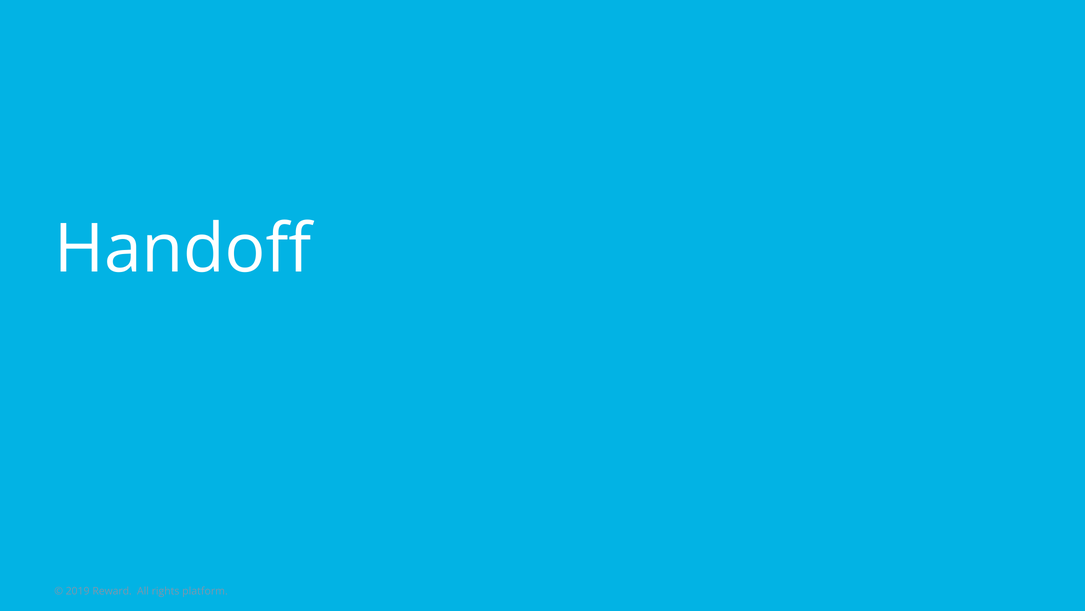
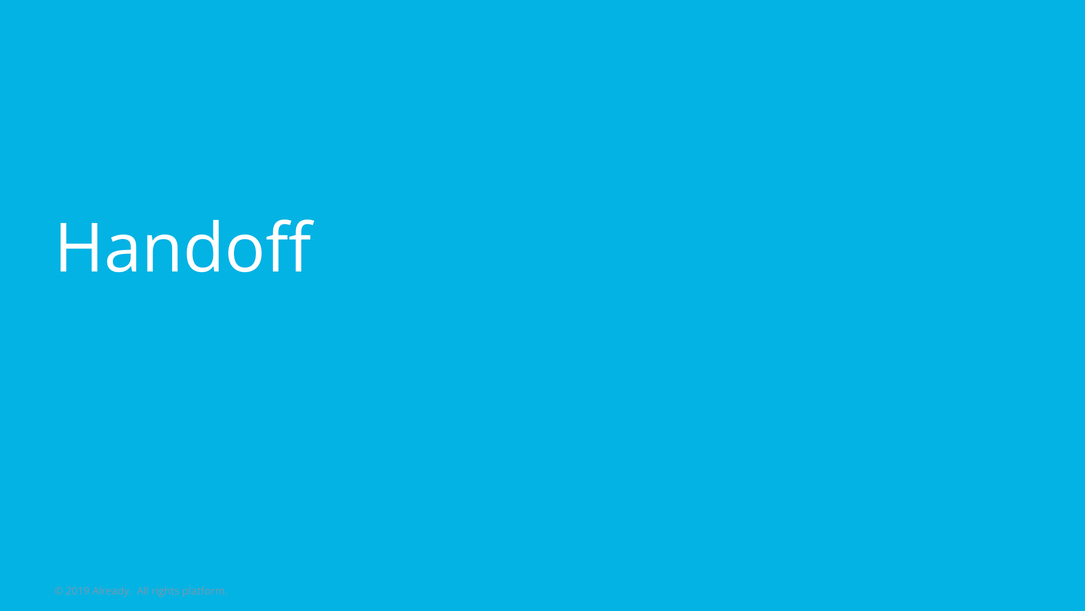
Reward: Reward -> Already (112, 591)
